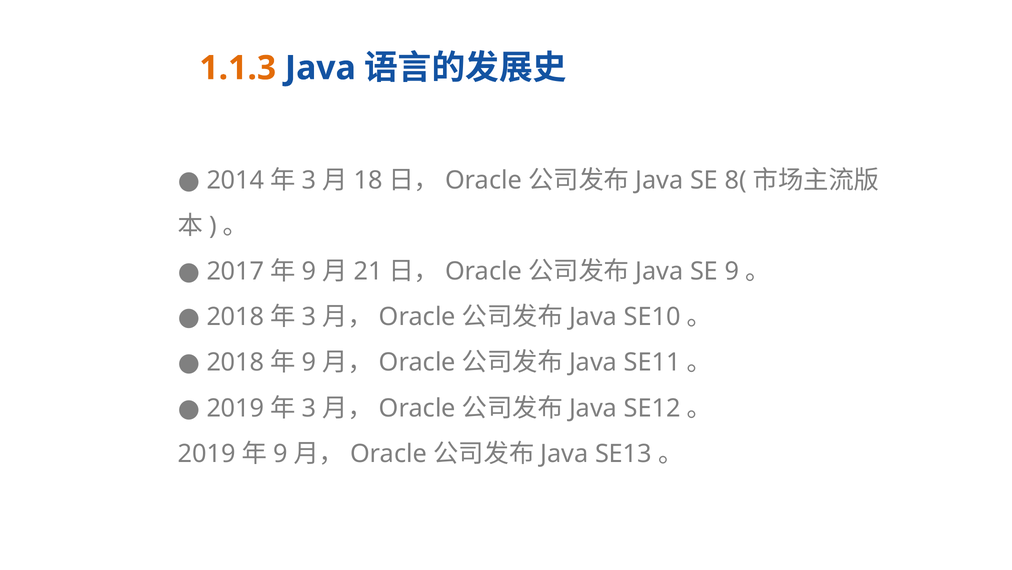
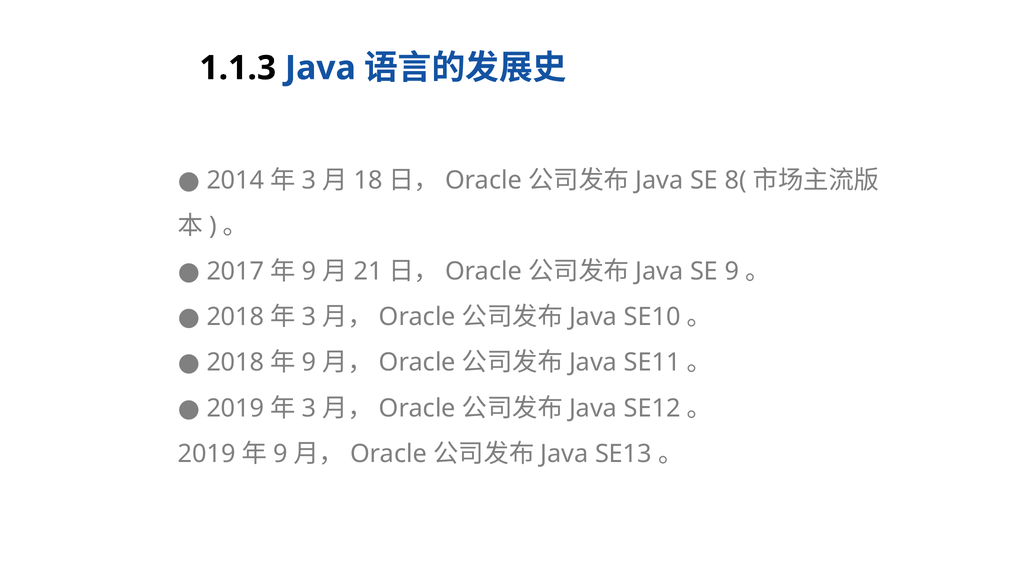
1.1.3 colour: orange -> black (238, 68)
